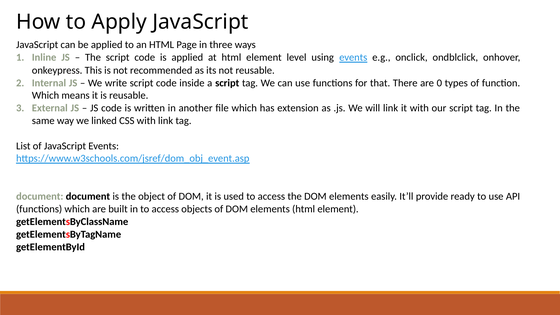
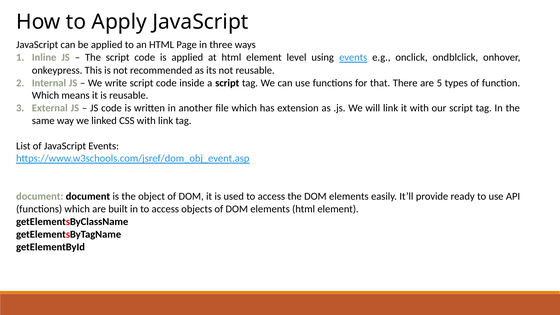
0: 0 -> 5 (439, 83)
